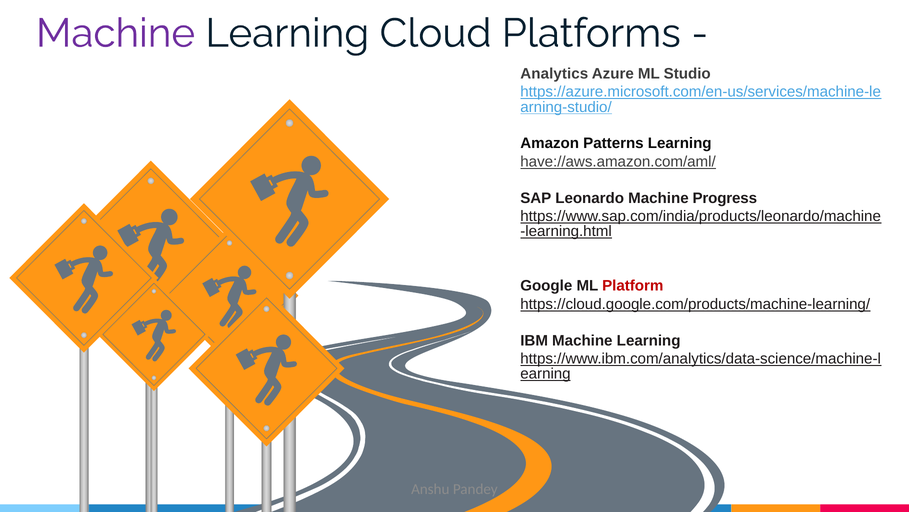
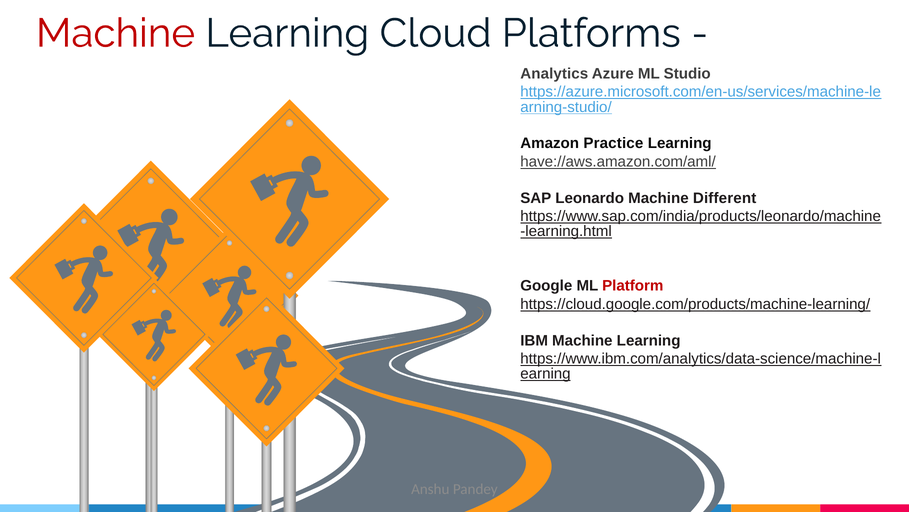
Machine colour: purple -> red (116, 33)
Patterns: Patterns -> Practice (613, 143)
Progress: Progress -> Different (725, 198)
